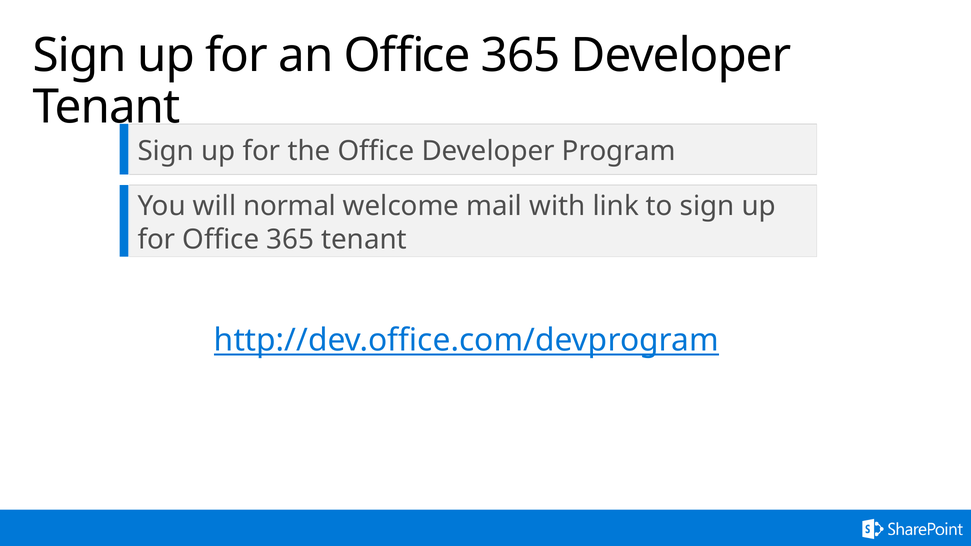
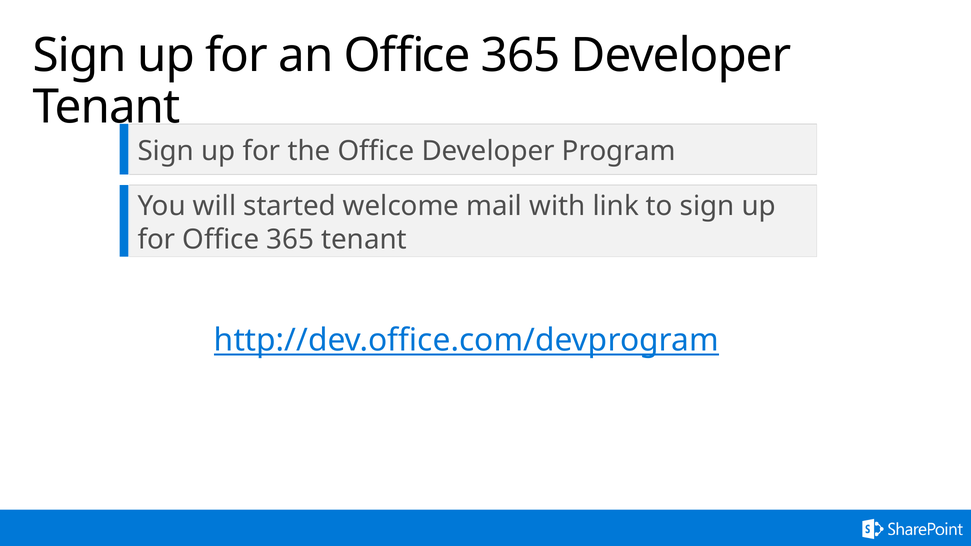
normal: normal -> started (290, 206)
